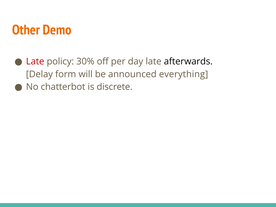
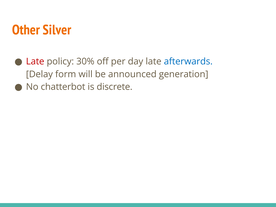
Demo: Demo -> Silver (57, 30)
afterwards colour: black -> blue (188, 62)
everything: everything -> generation (184, 74)
